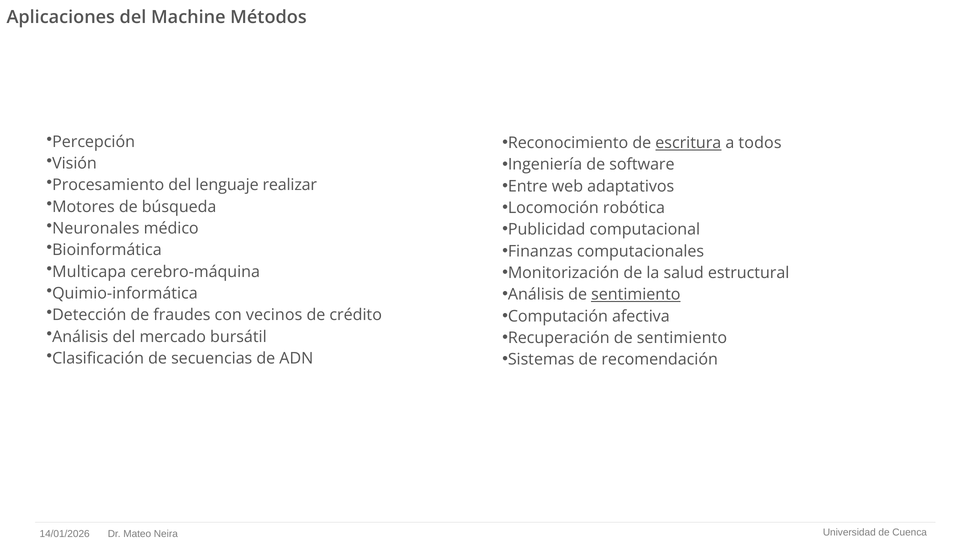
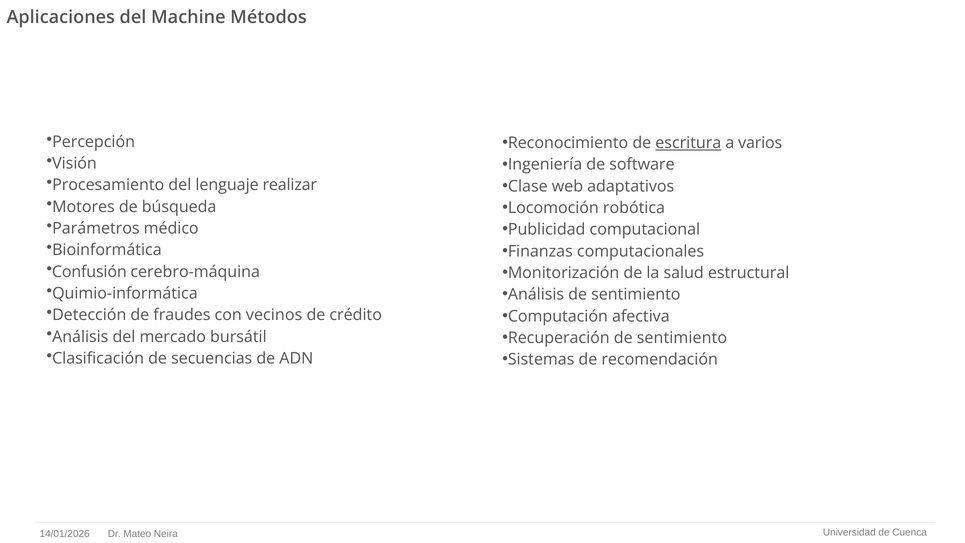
todos: todos -> varios (760, 143)
Entre: Entre -> Clase (528, 186)
Neuronales: Neuronales -> Parámetros (96, 228)
Multicapa: Multicapa -> Confusión (89, 272)
sentimiento underline: present -> none (636, 295)
